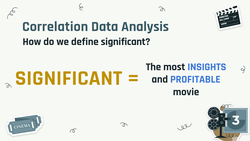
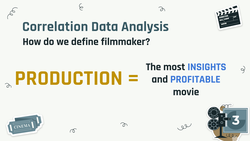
define significant: significant -> filmmaker (126, 42)
SIGNIFICANT: SIGNIFICANT -> PRODUCTION (69, 78)
